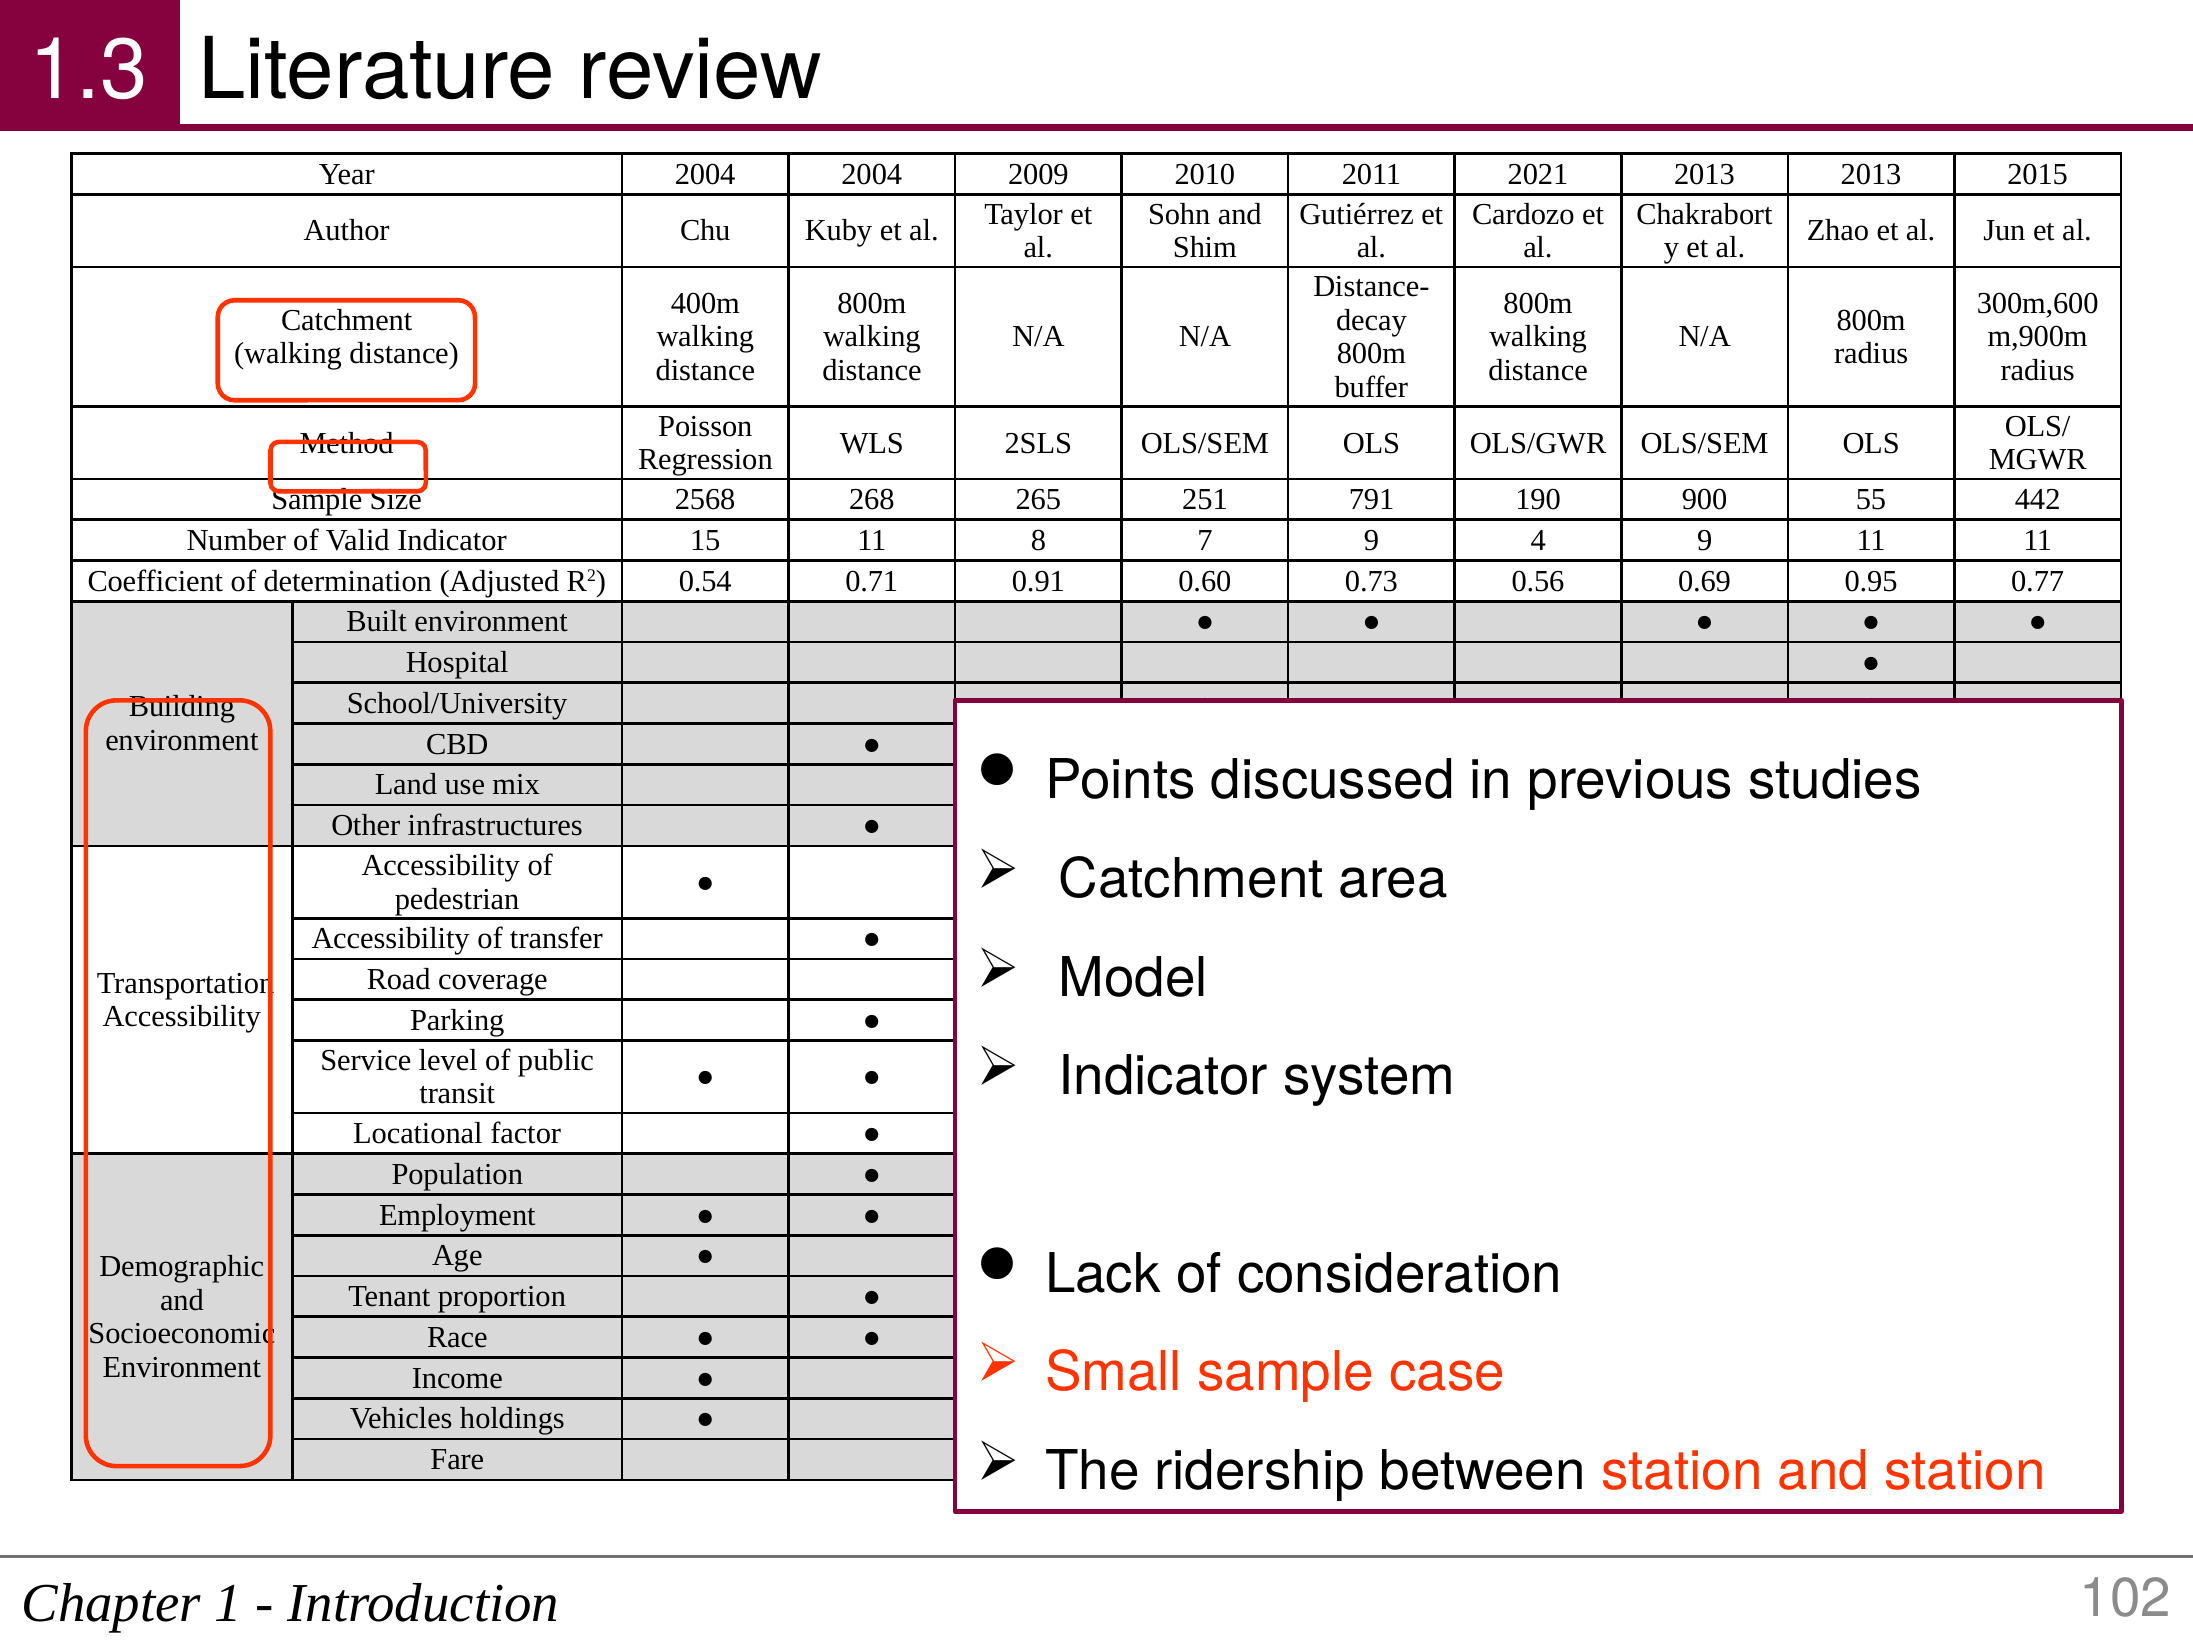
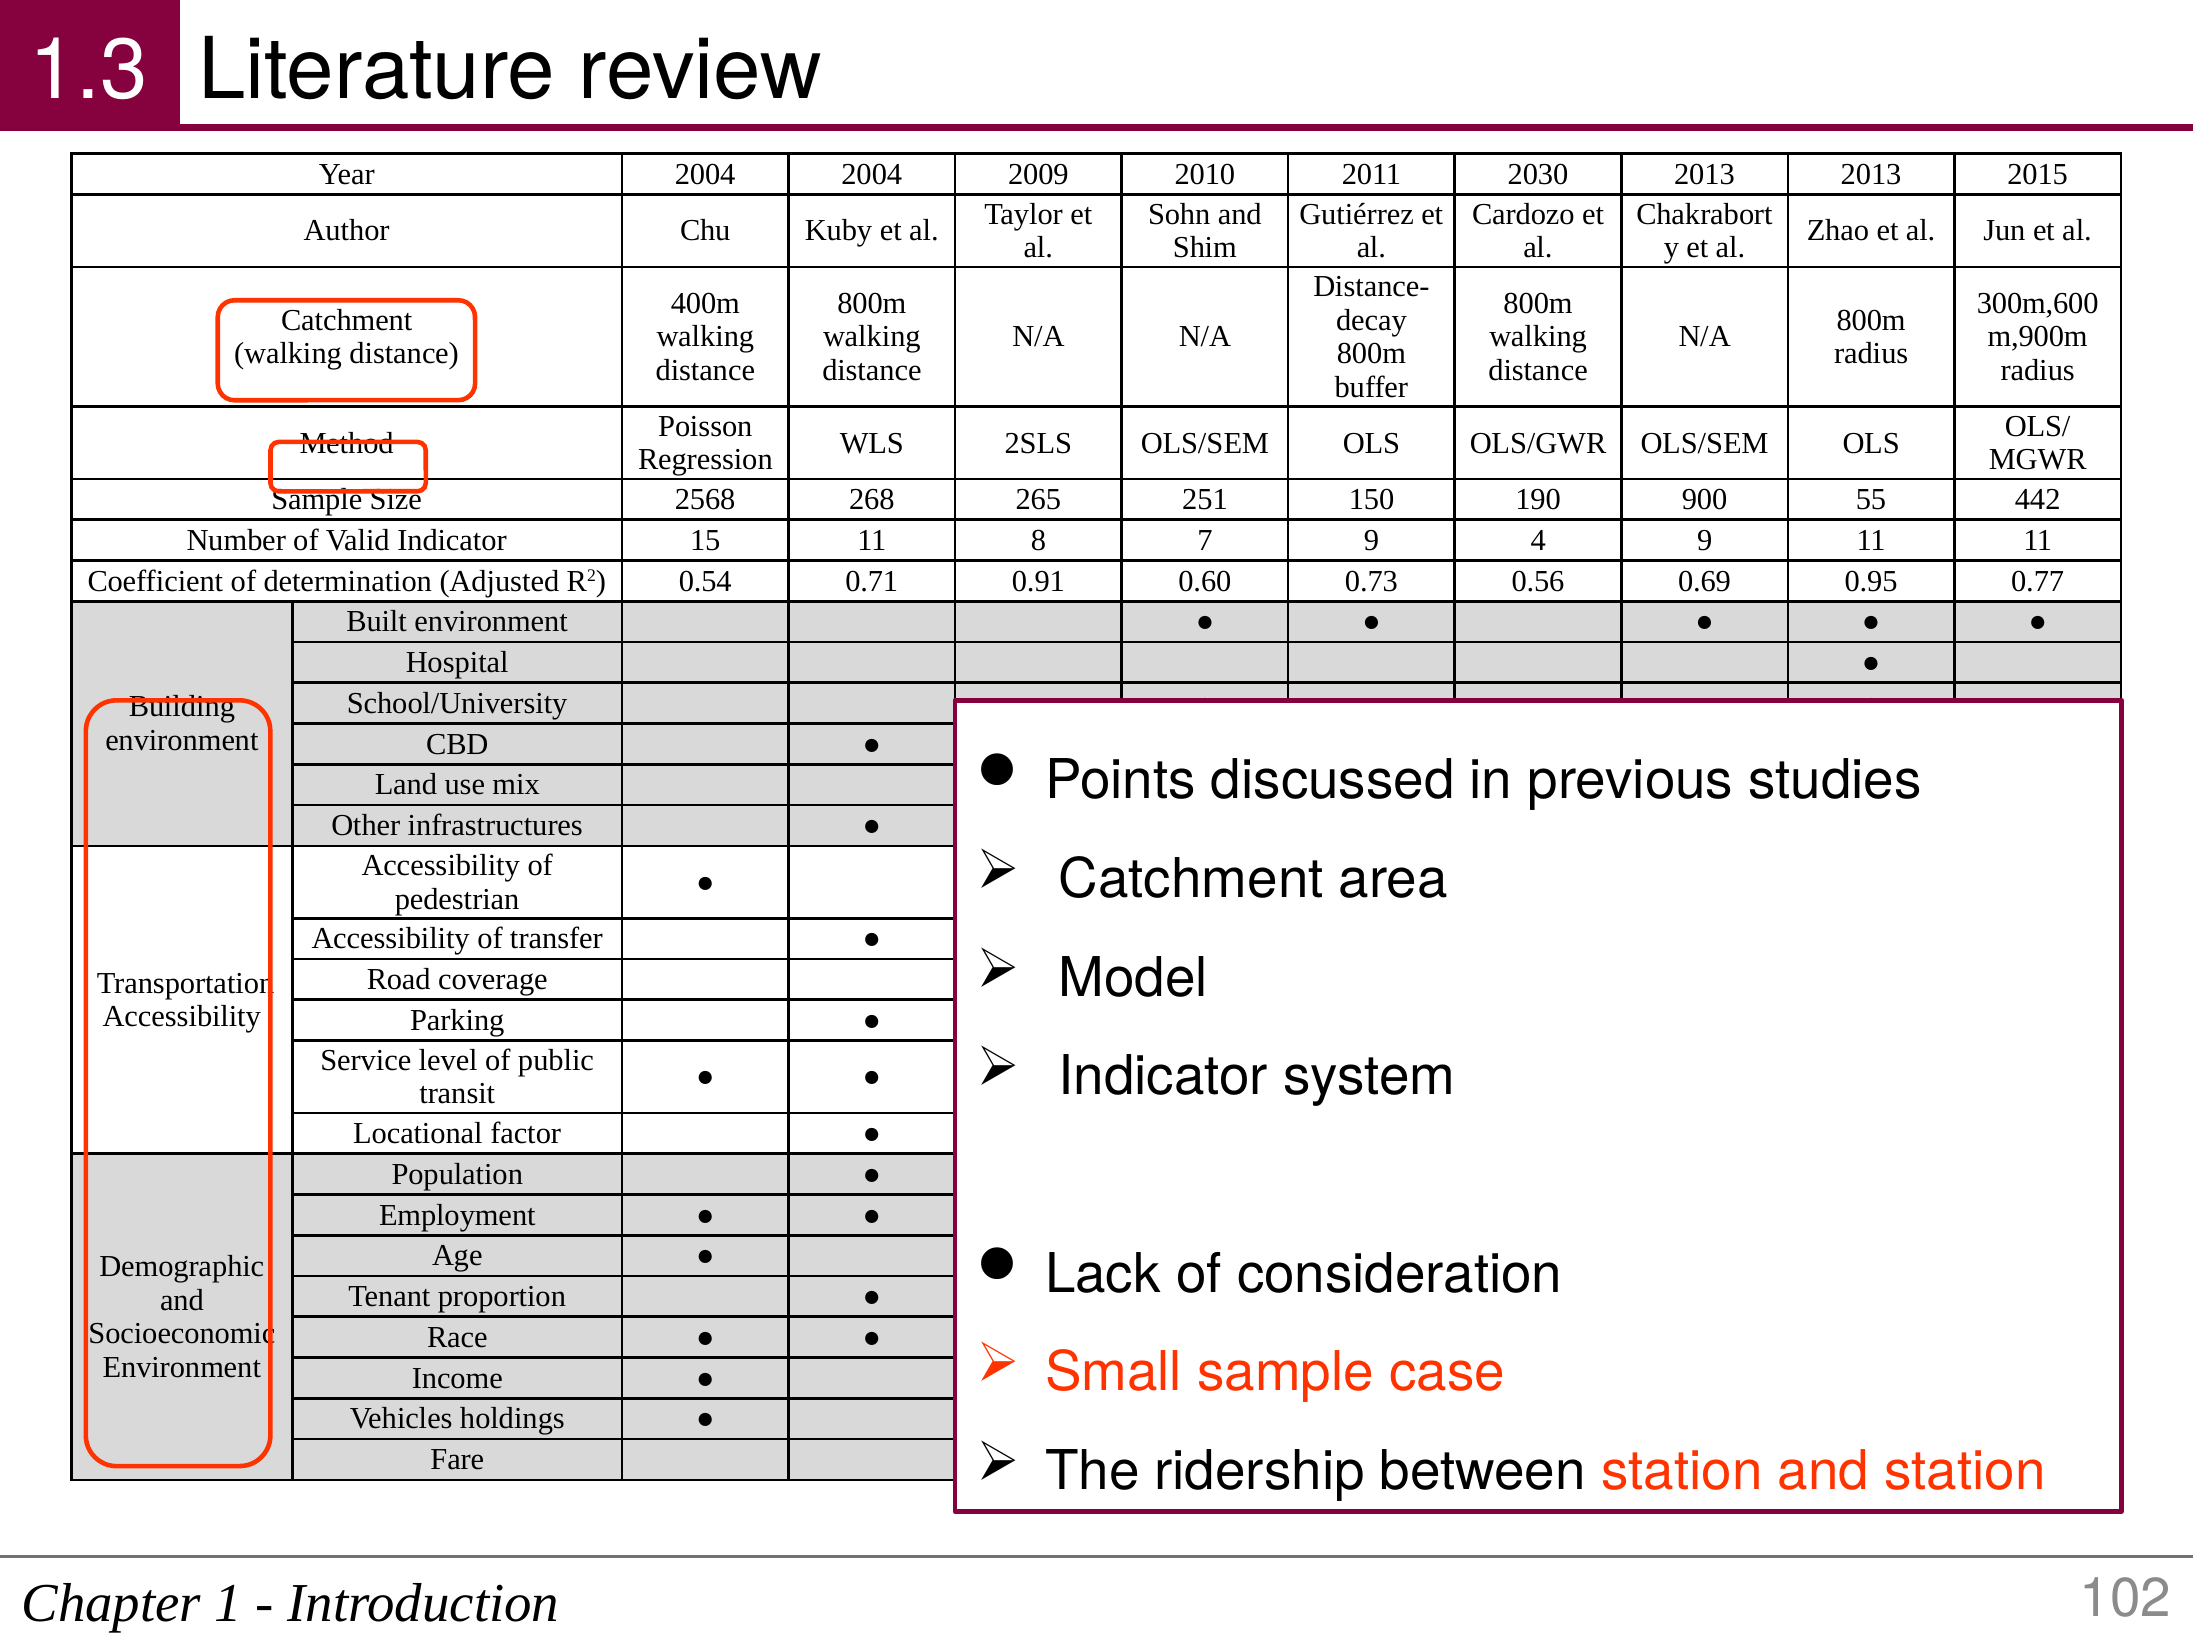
2021: 2021 -> 2030 (1538, 174)
791: 791 -> 150 (1372, 499)
